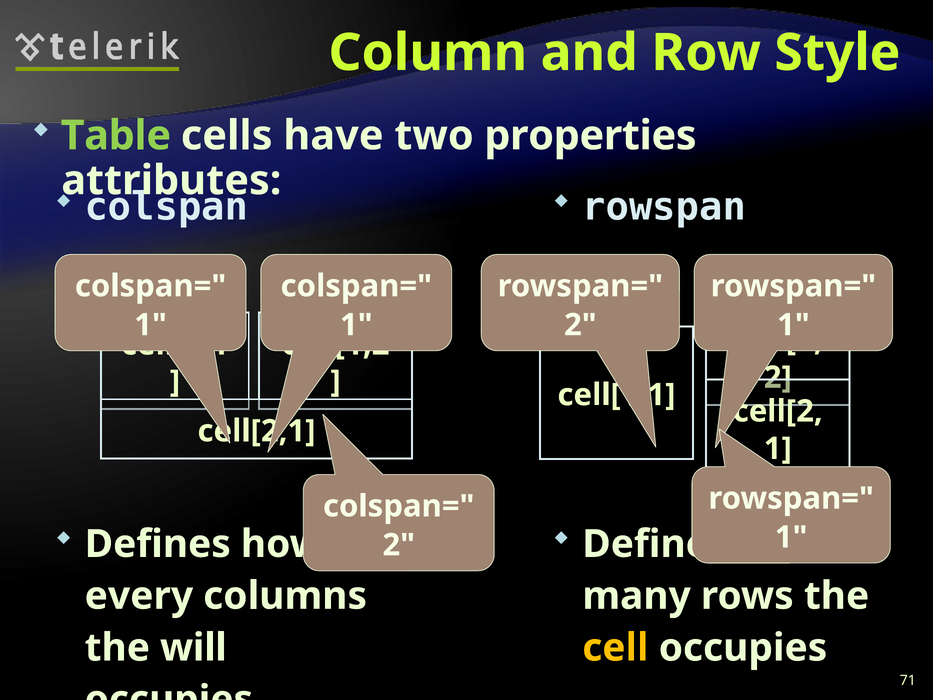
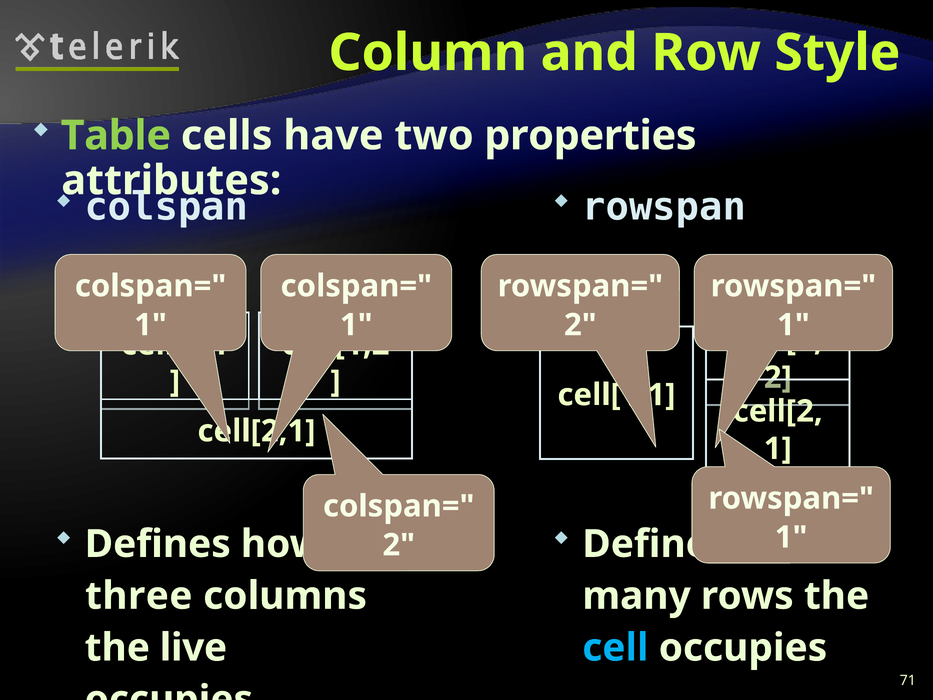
every: every -> three (139, 596)
will: will -> live (193, 648)
cell colour: yellow -> light blue (615, 648)
